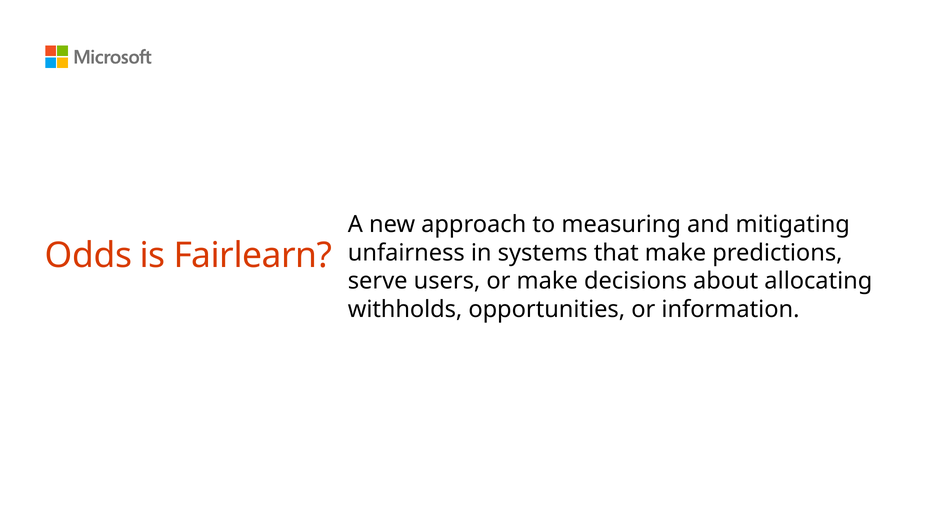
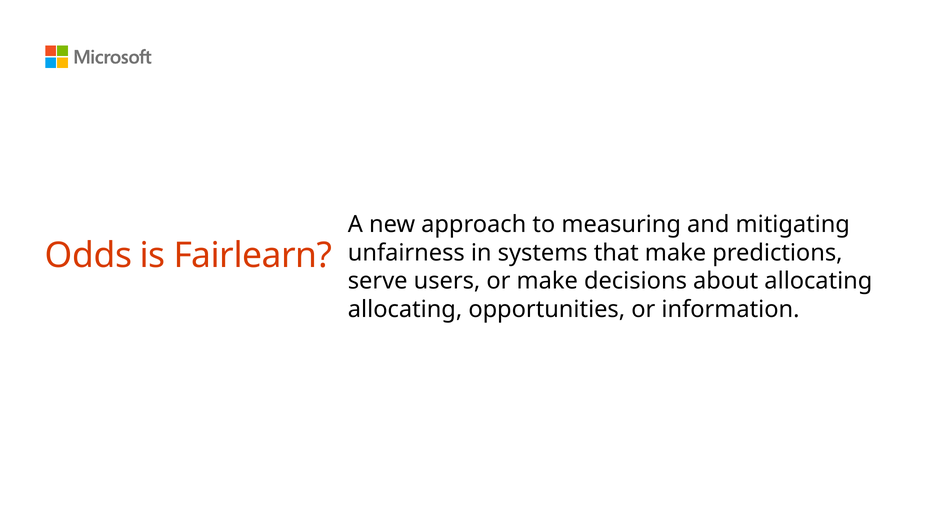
withholds: withholds -> allocating (405, 310)
